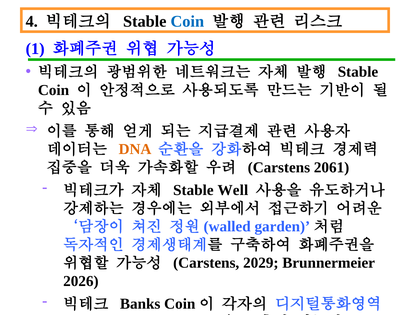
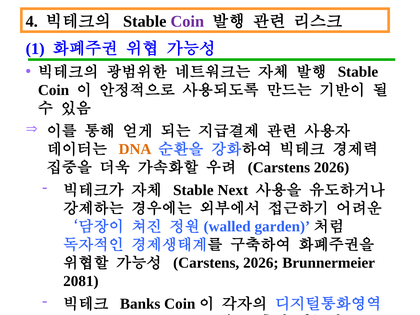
Coin colour: blue -> purple (187, 21)
2061: 2061 -> 2026 (332, 167)
Well: Well -> Next (233, 190)
2029: 2029 -> 2026 (261, 263)
2026: 2026 -> 2081 (81, 281)
